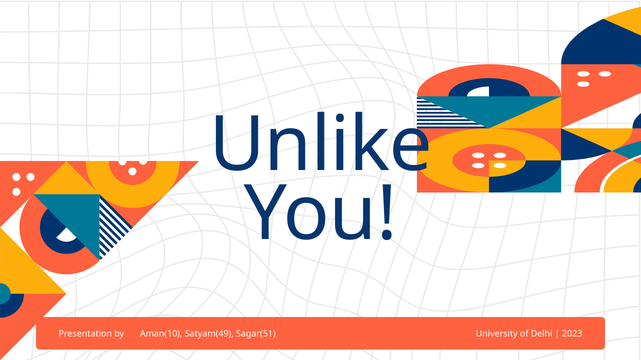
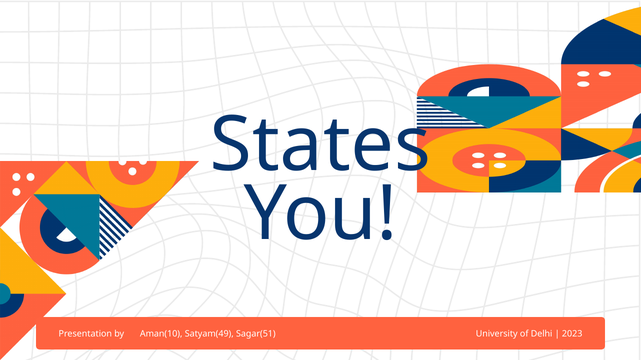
Unlike: Unlike -> States (320, 145)
